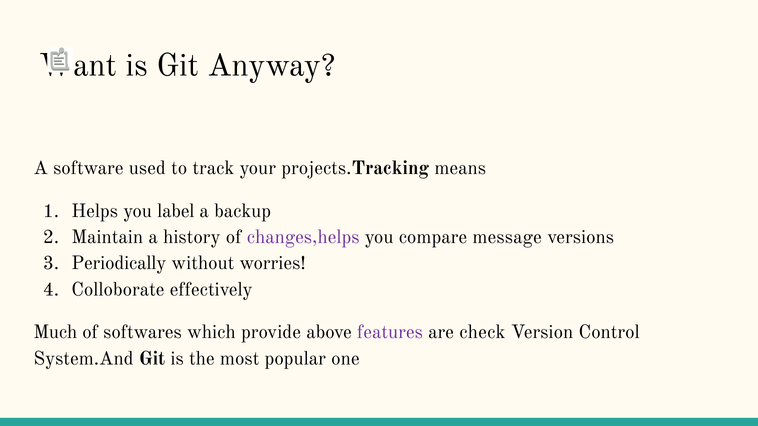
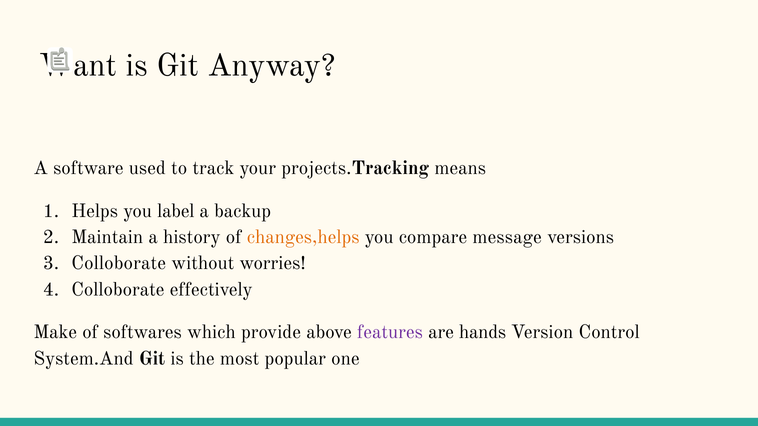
changes,helps colour: purple -> orange (303, 237)
Periodically: Periodically -> Colloborate (119, 263)
Much: Much -> Make (55, 333)
check: check -> hands (483, 333)
